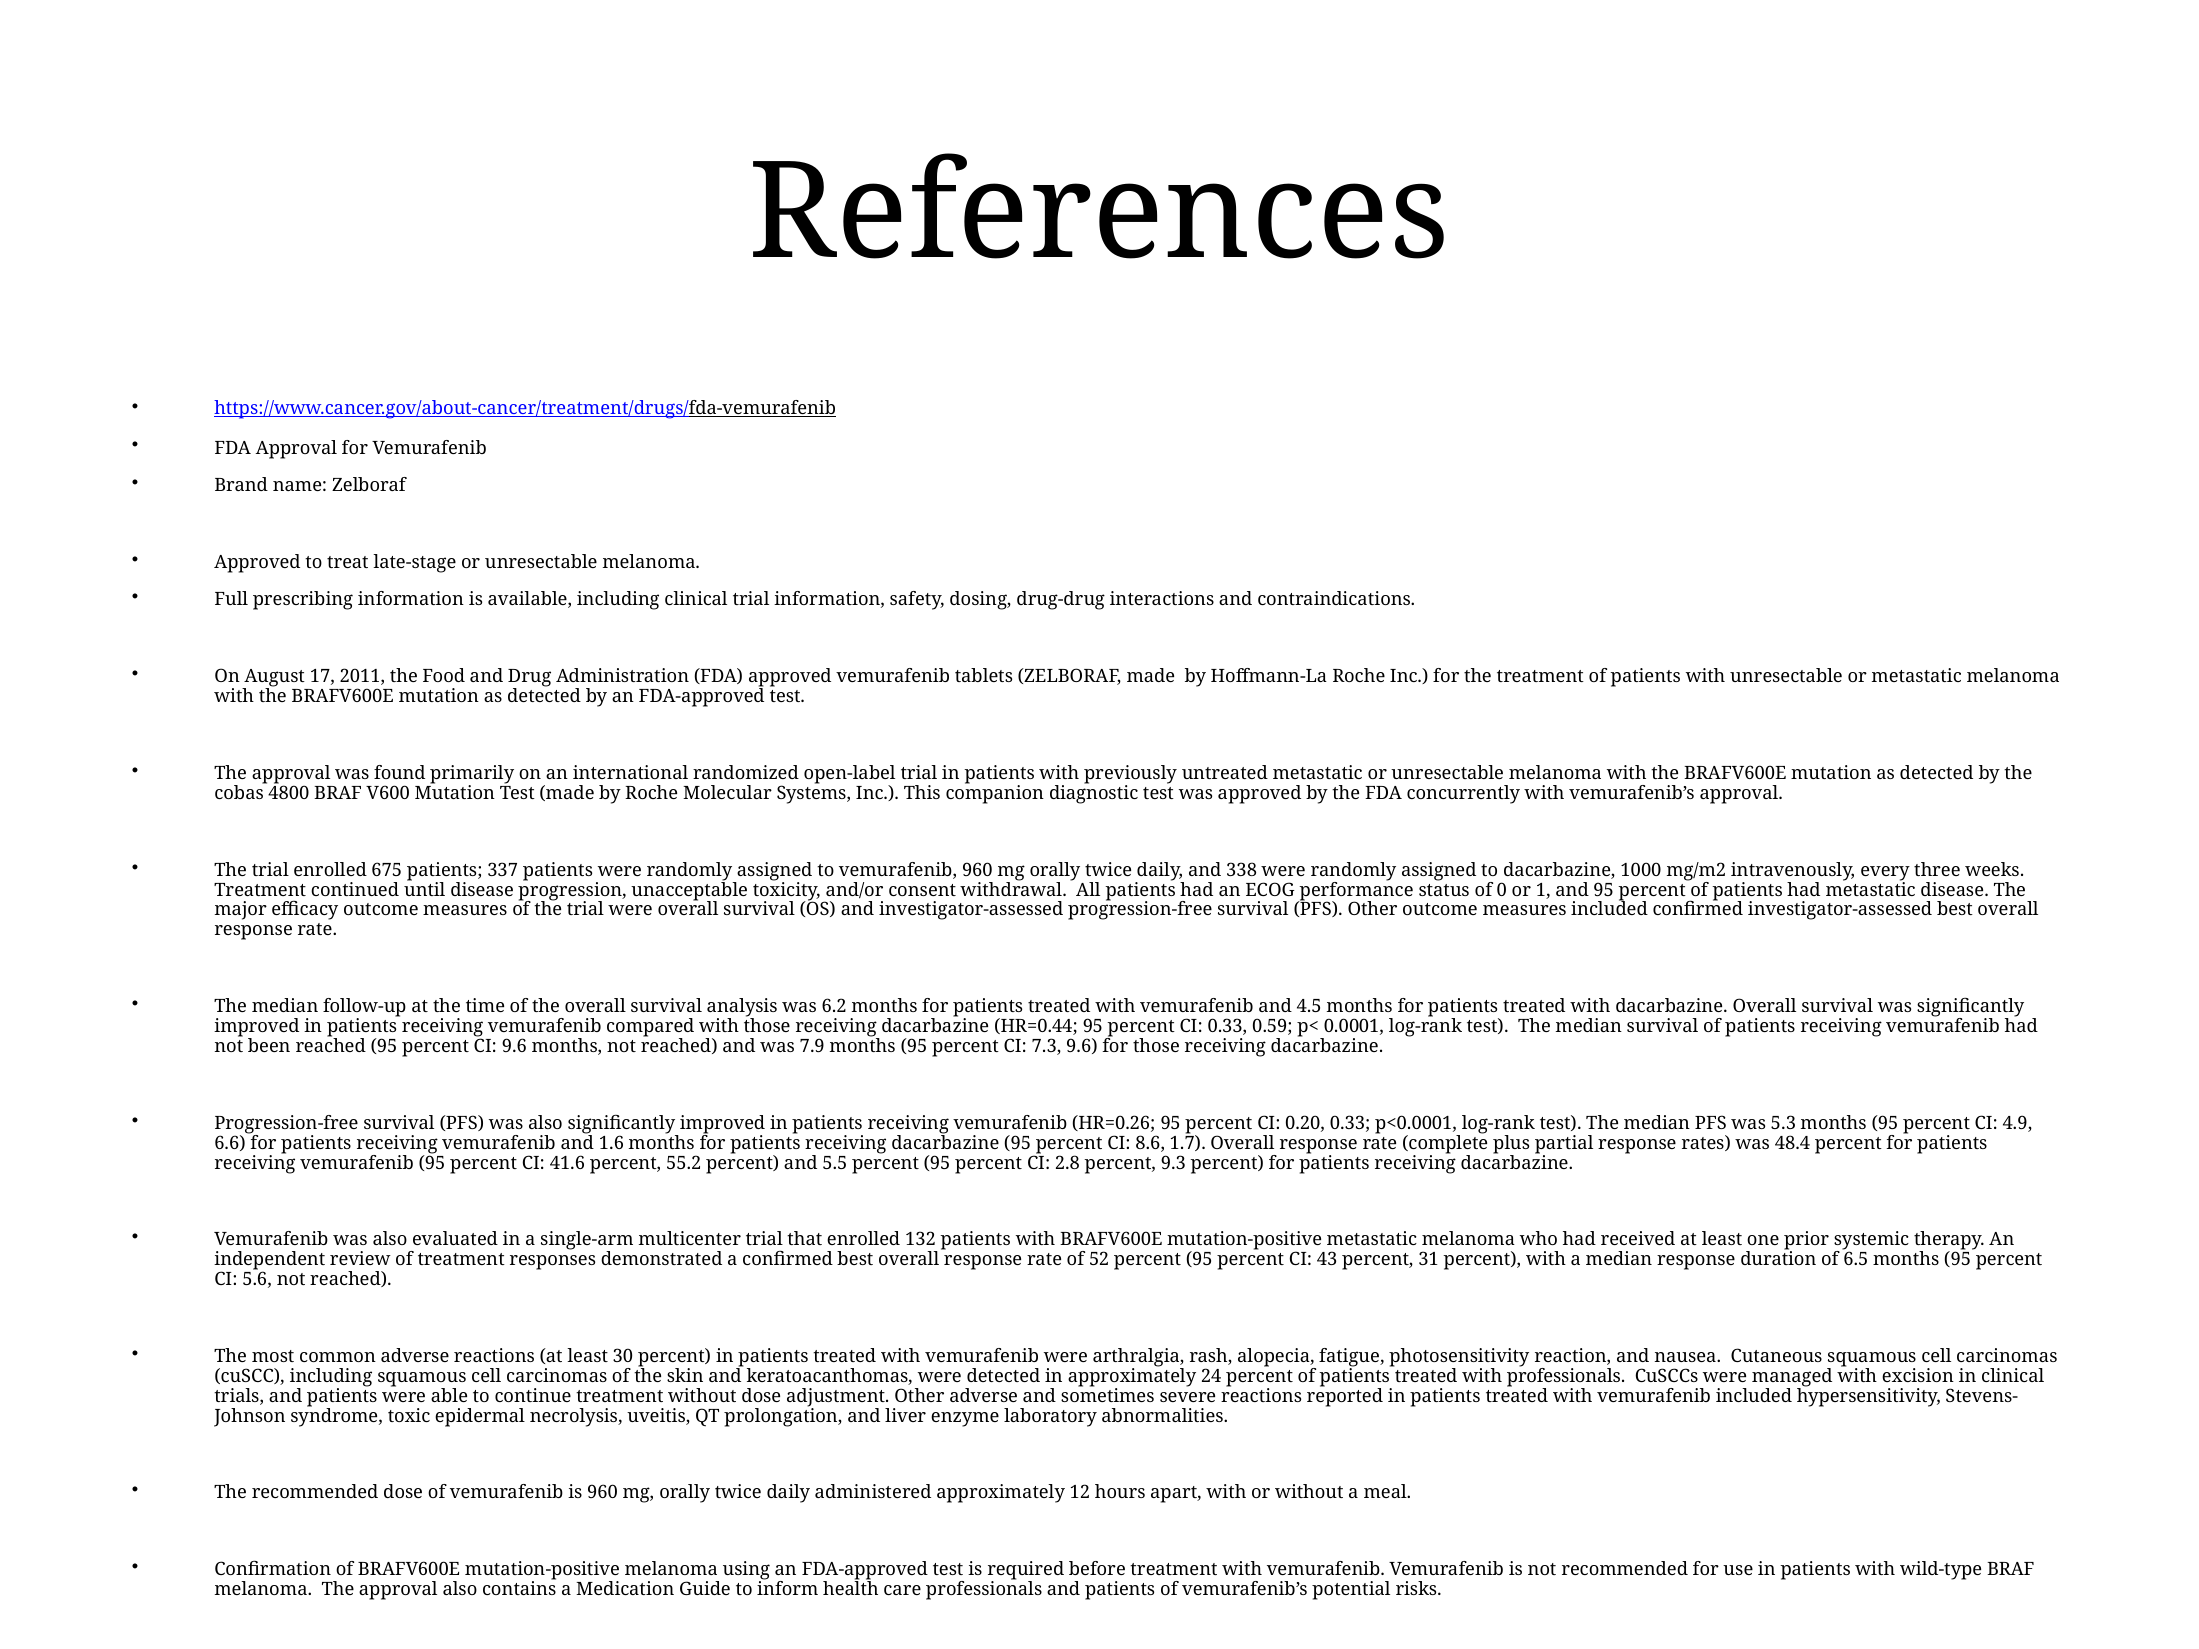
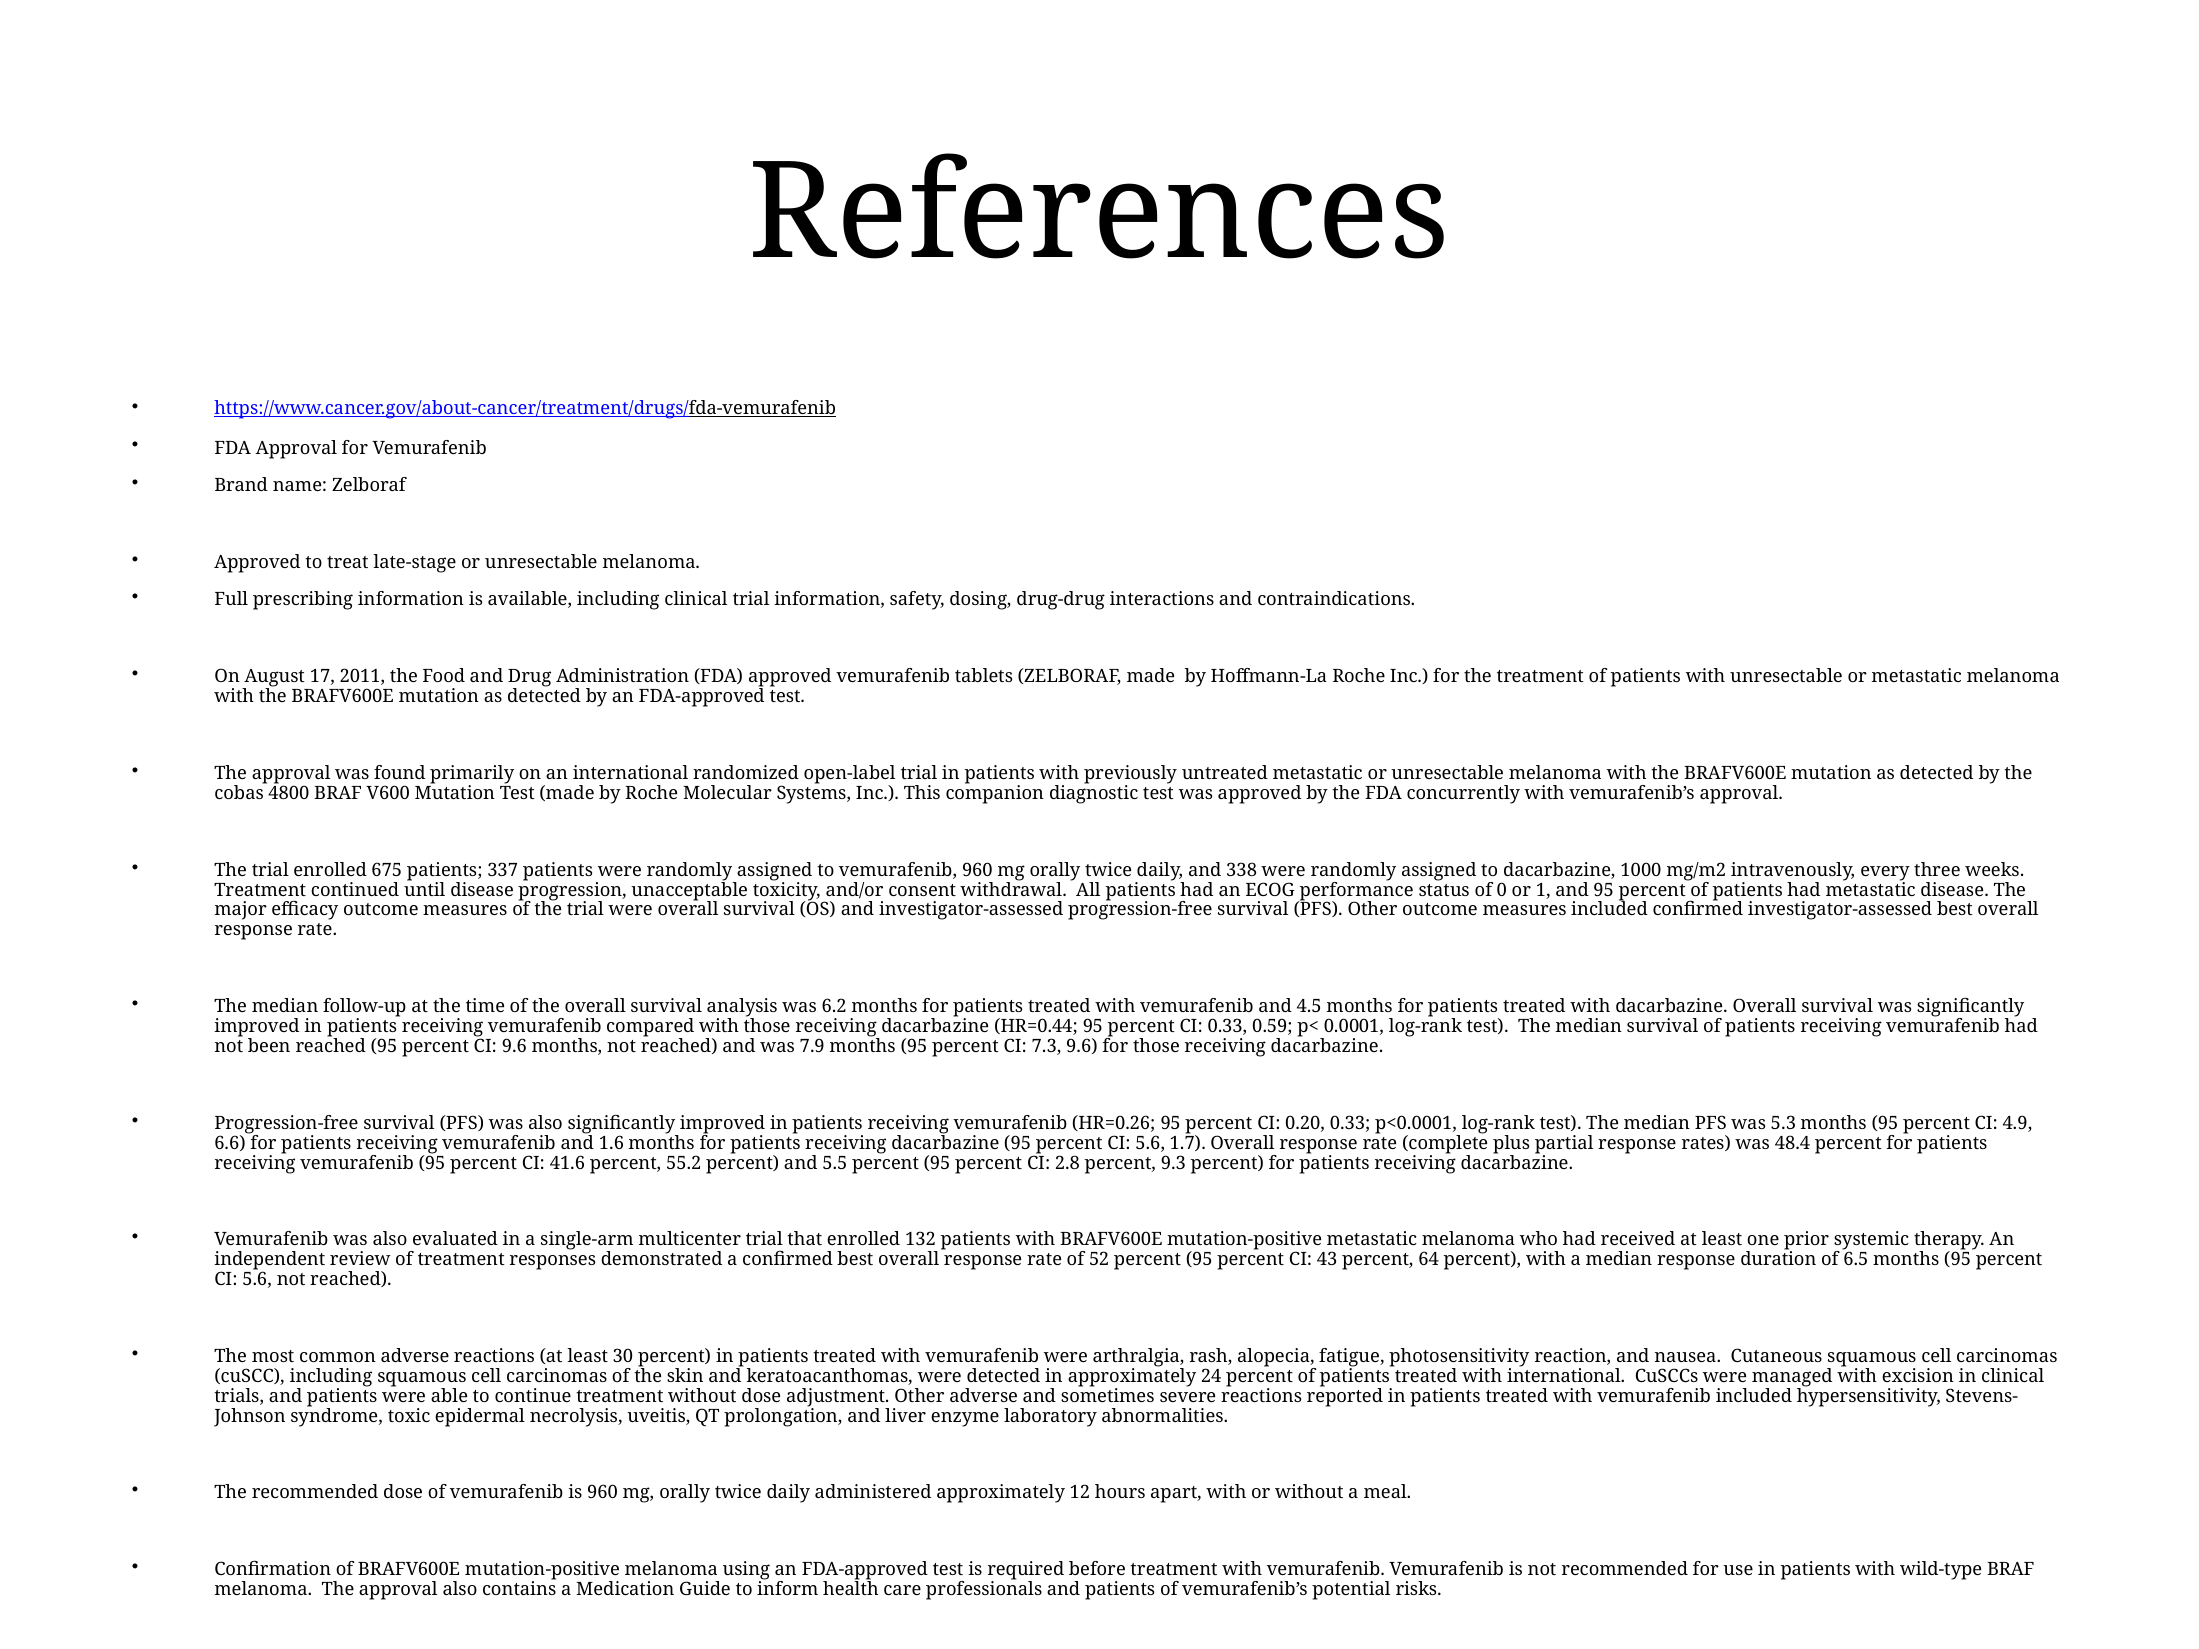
8.6: 8.6 -> 5.6 (1150, 1143)
31: 31 -> 64 (1429, 1260)
with professionals: professionals -> international (1566, 1377)
